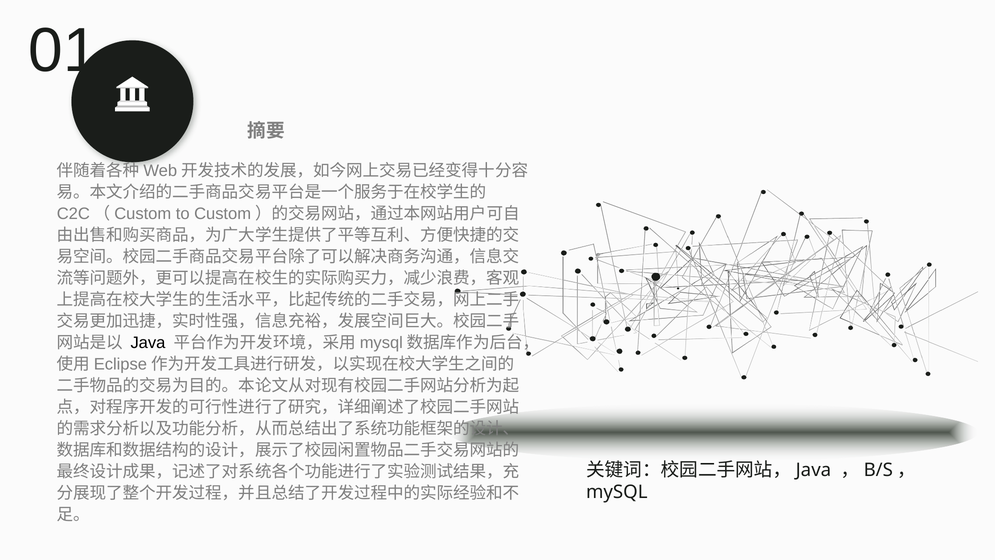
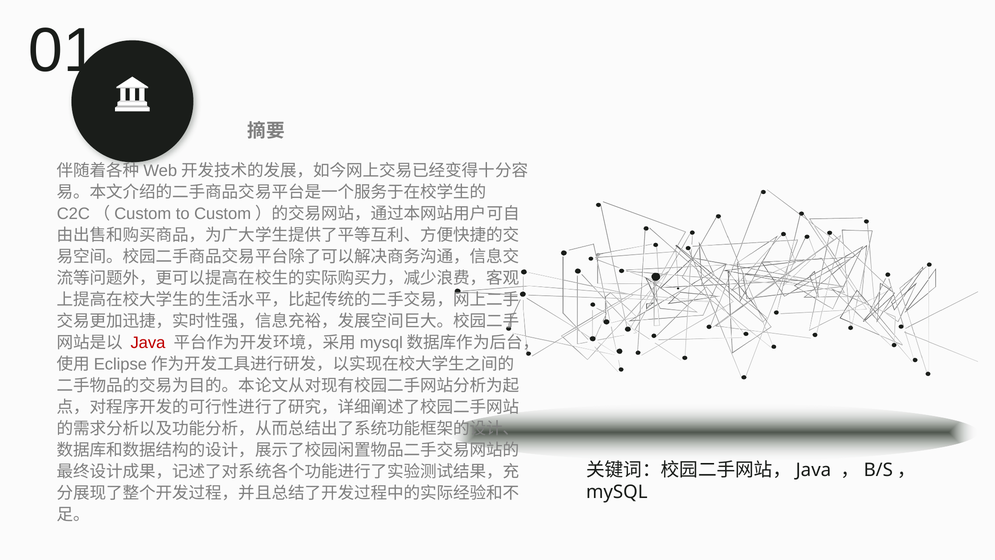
Java colour: black -> red (148, 343)
